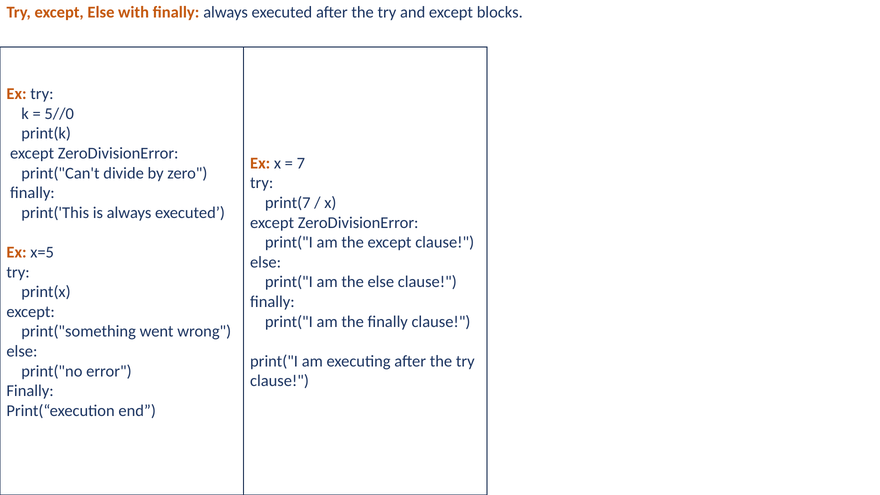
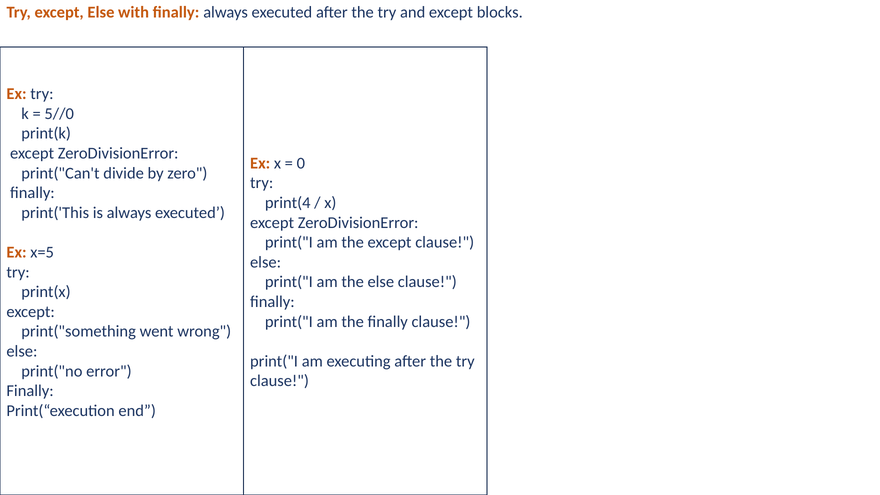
7: 7 -> 0 (301, 163)
print(7: print(7 -> print(4 (288, 203)
